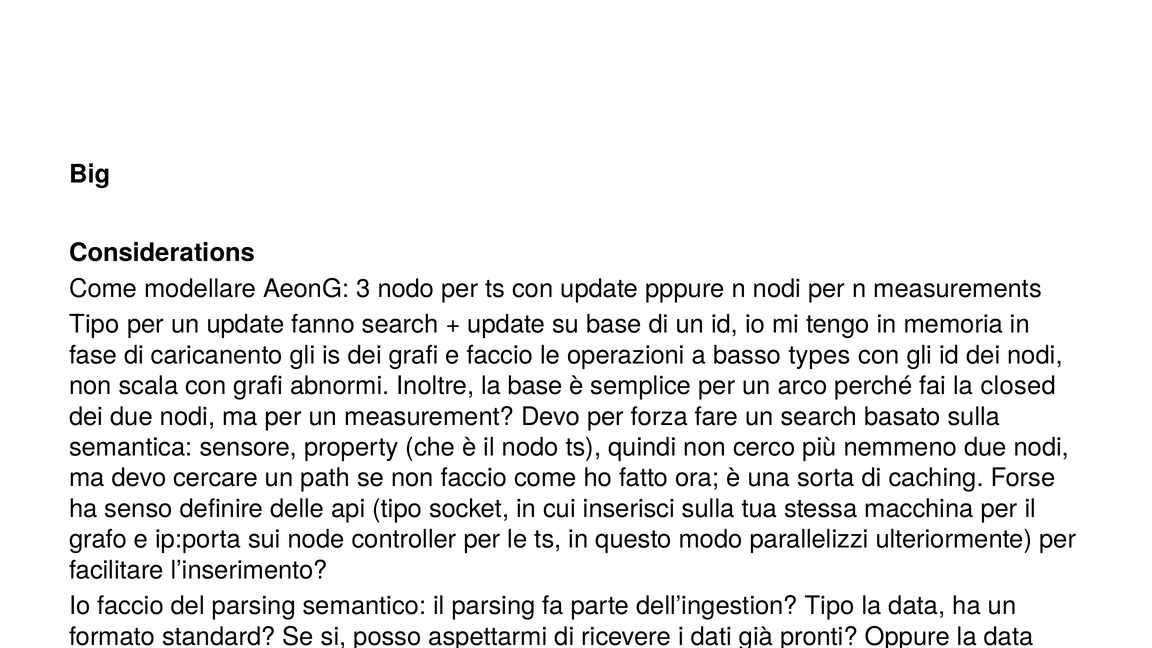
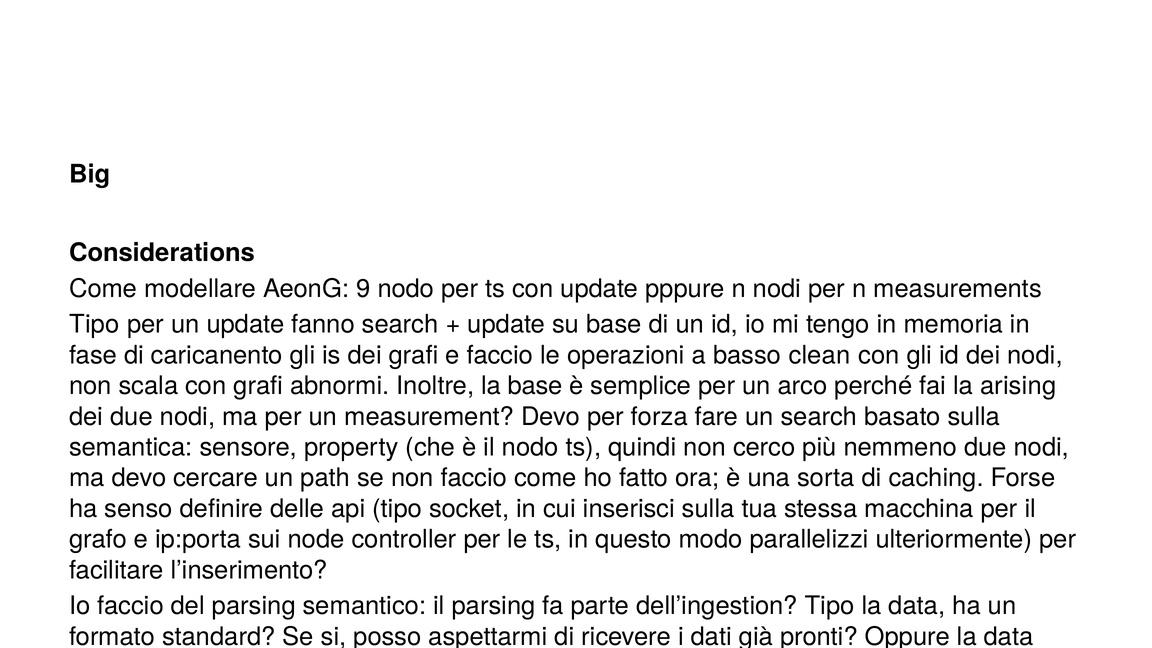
3: 3 -> 9 (363, 289)
types: types -> clean (820, 355)
closed: closed -> arising (1018, 386)
